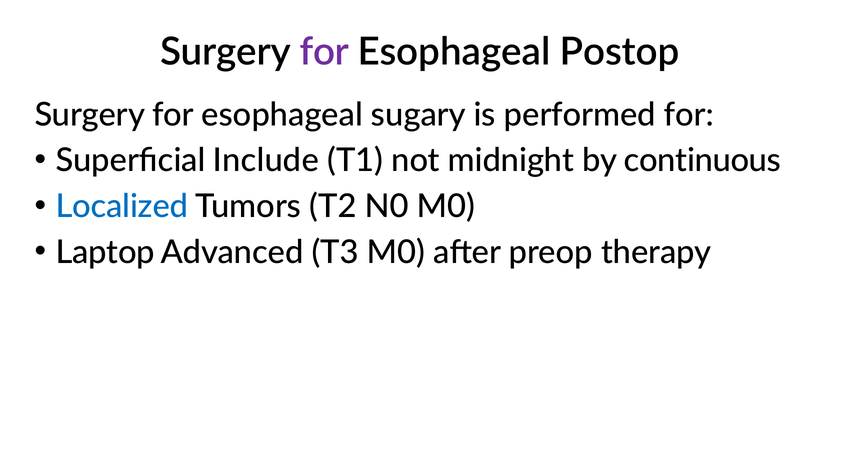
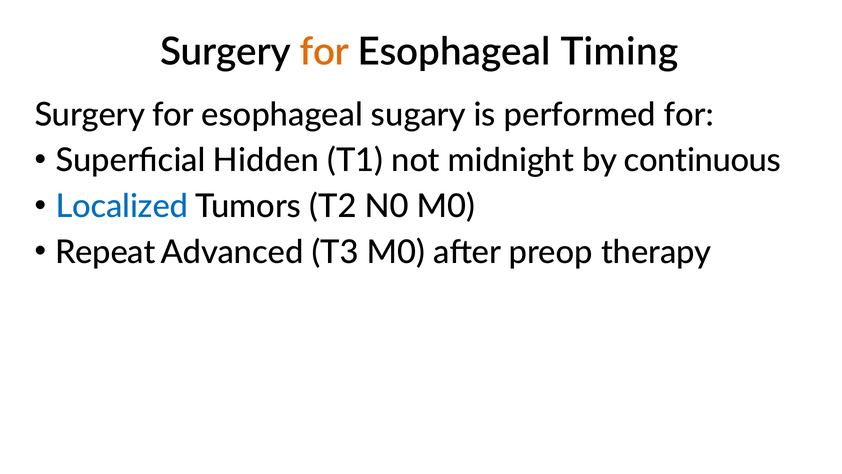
for colour: purple -> orange (324, 52)
Postop: Postop -> Timing (620, 52)
Include: Include -> Hidden (266, 160)
Laptop: Laptop -> Repeat (105, 252)
